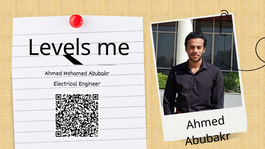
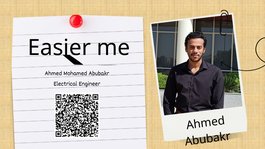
Levels: Levels -> Easier (59, 48)
